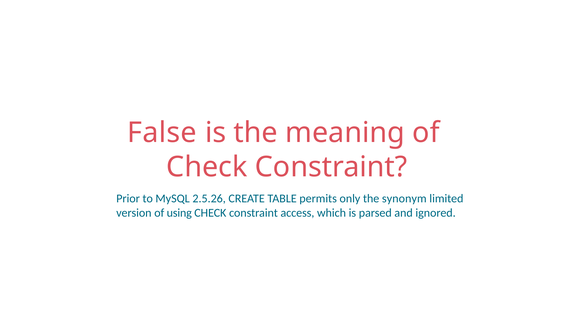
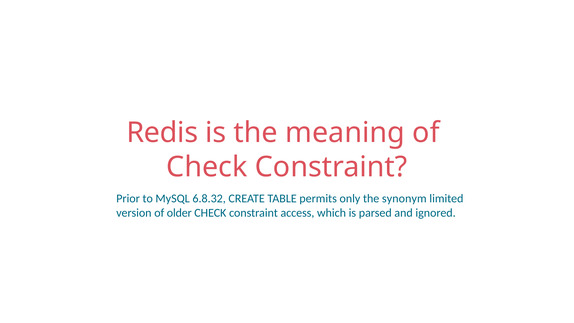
False: False -> Redis (162, 133)
2.5.26: 2.5.26 -> 6.8.32 (209, 198)
using: using -> older (179, 213)
